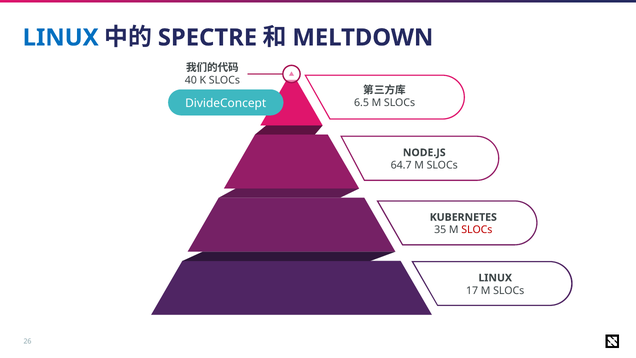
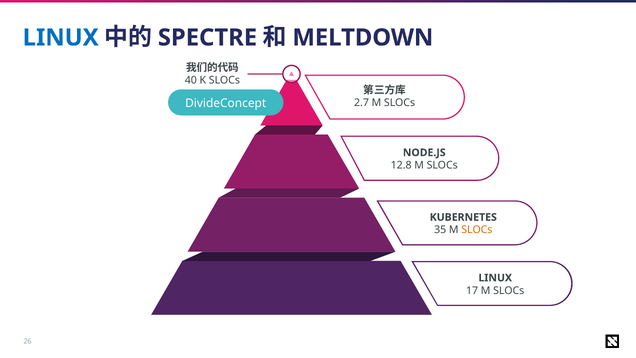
6.5: 6.5 -> 2.7 (362, 103)
64.7: 64.7 -> 12.8 (401, 165)
SLOCs colour: red -> orange (477, 230)
